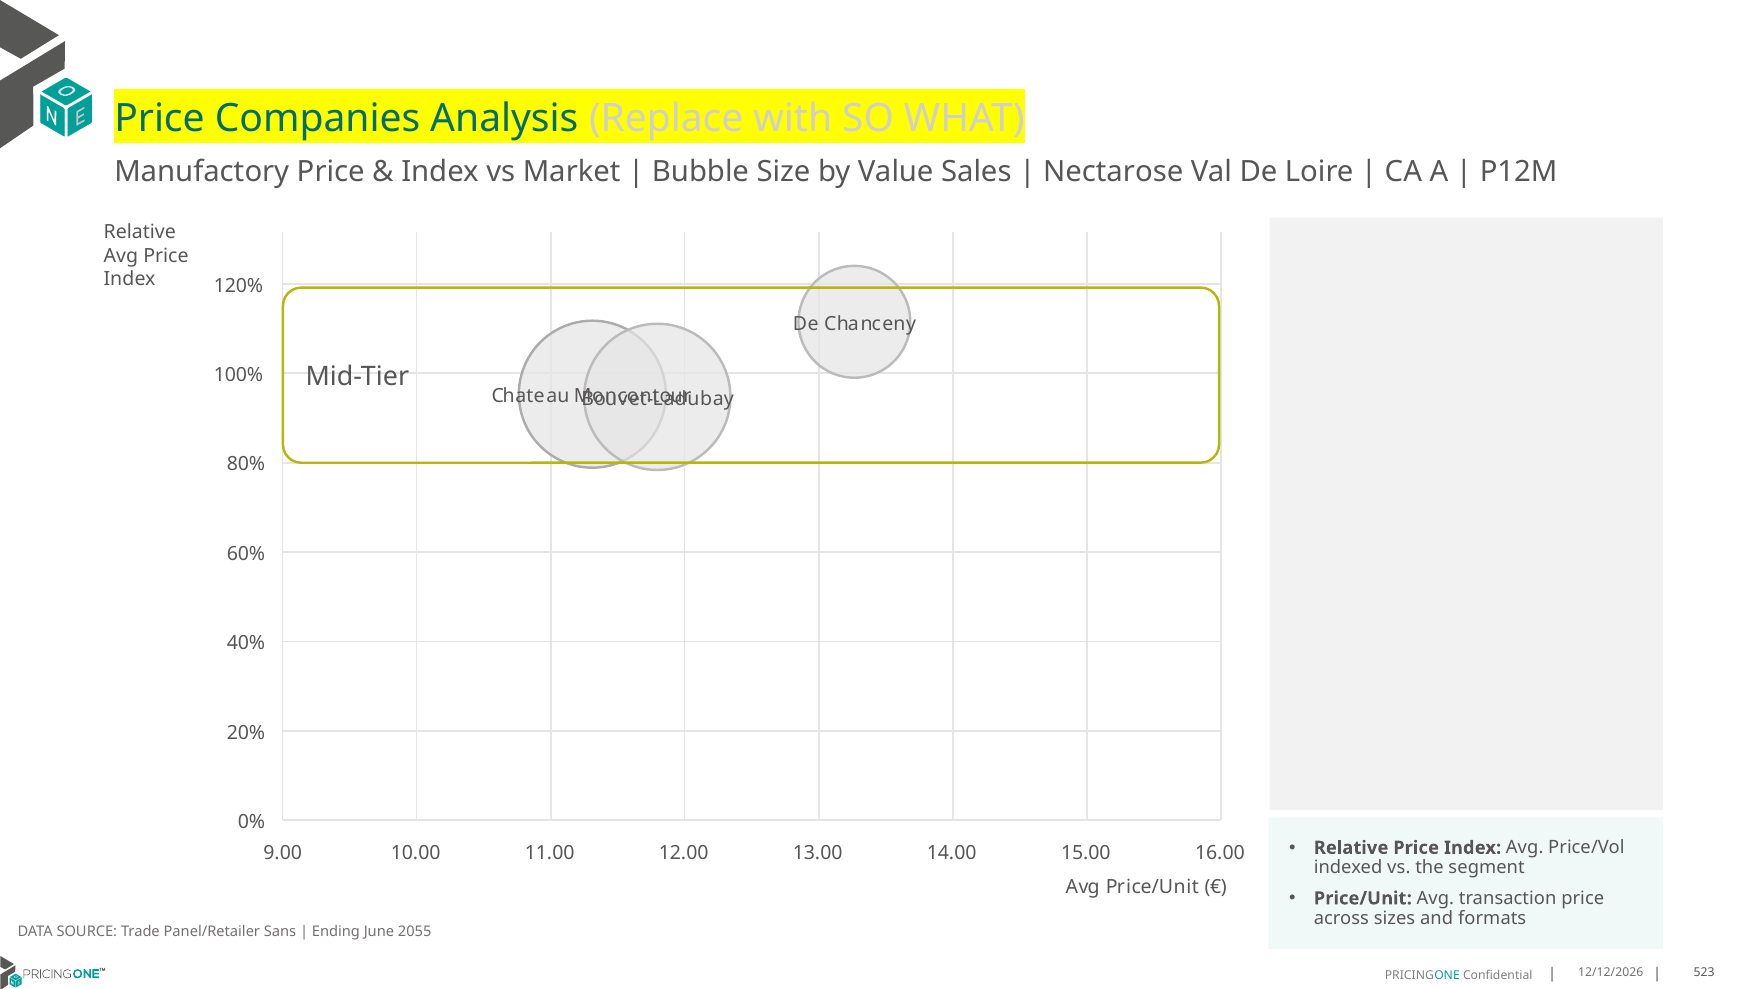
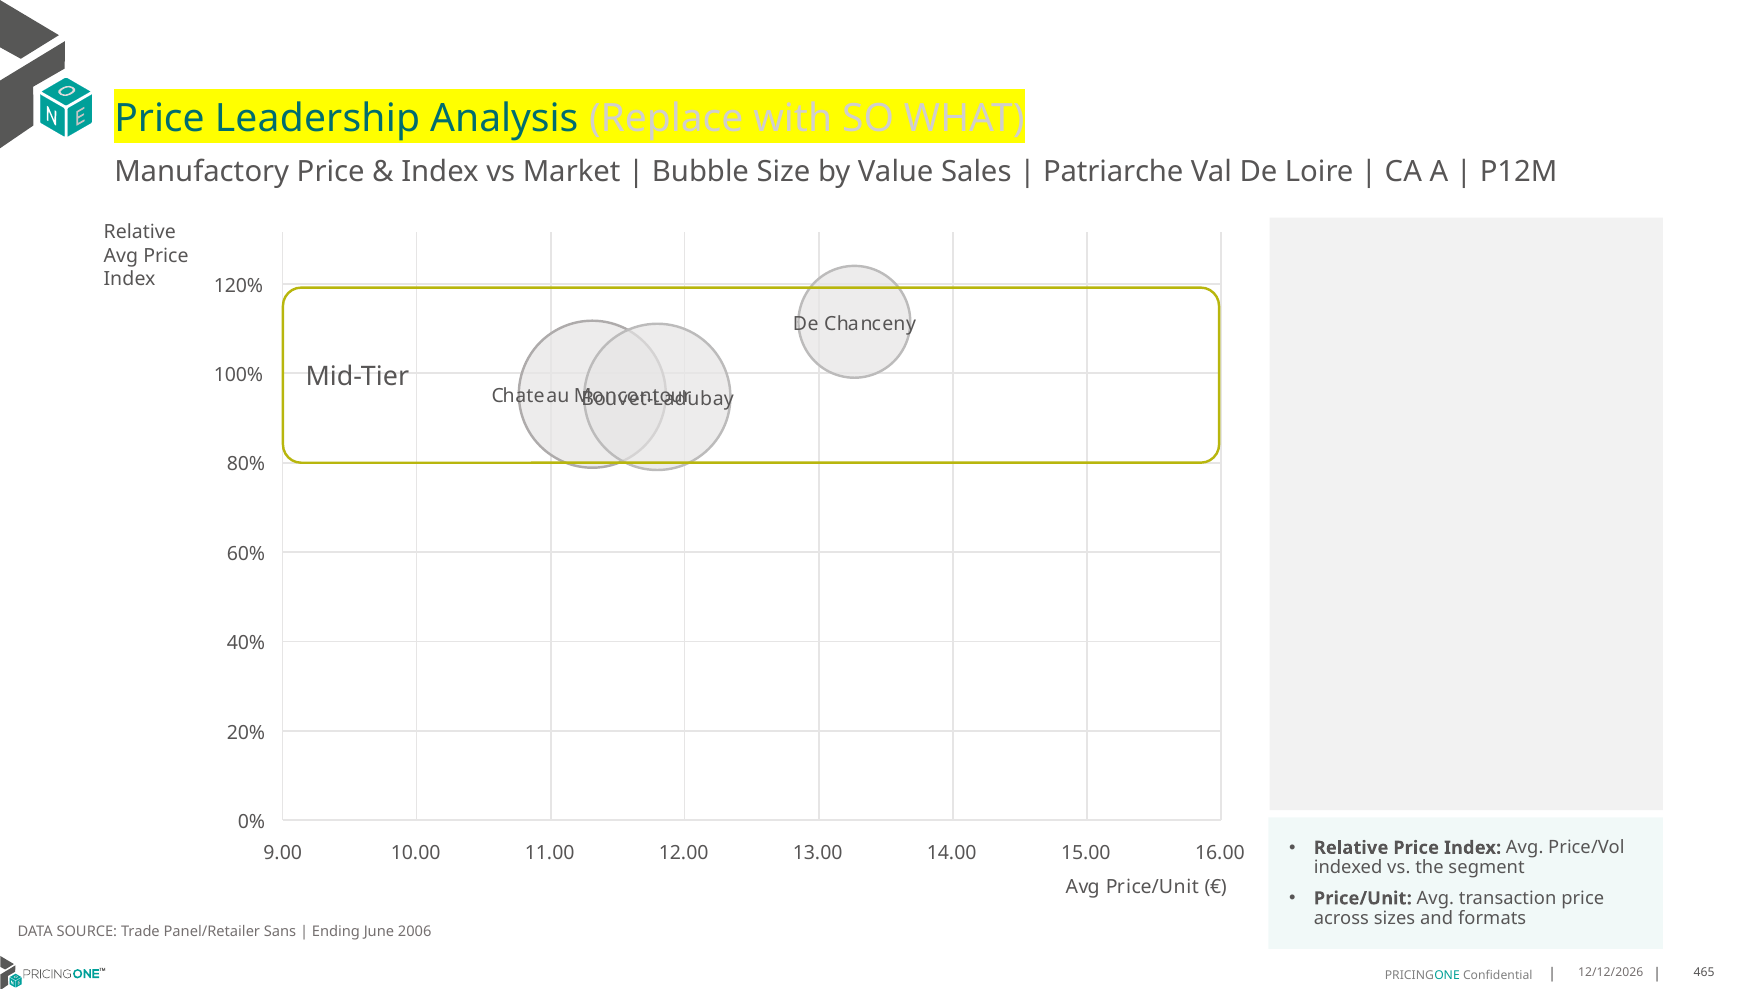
Companies: Companies -> Leadership (317, 118)
Nectarose: Nectarose -> Patriarche (1113, 171)
2055: 2055 -> 2006 (415, 931)
523: 523 -> 465 (1704, 972)
